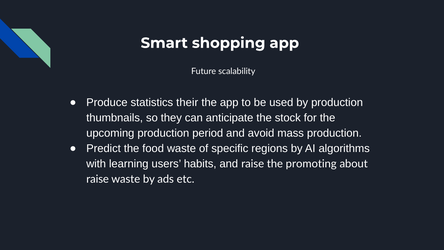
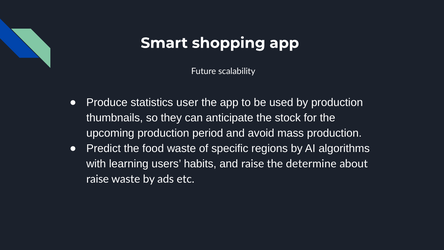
their: their -> user (187, 103)
promoting: promoting -> determine (311, 164)
